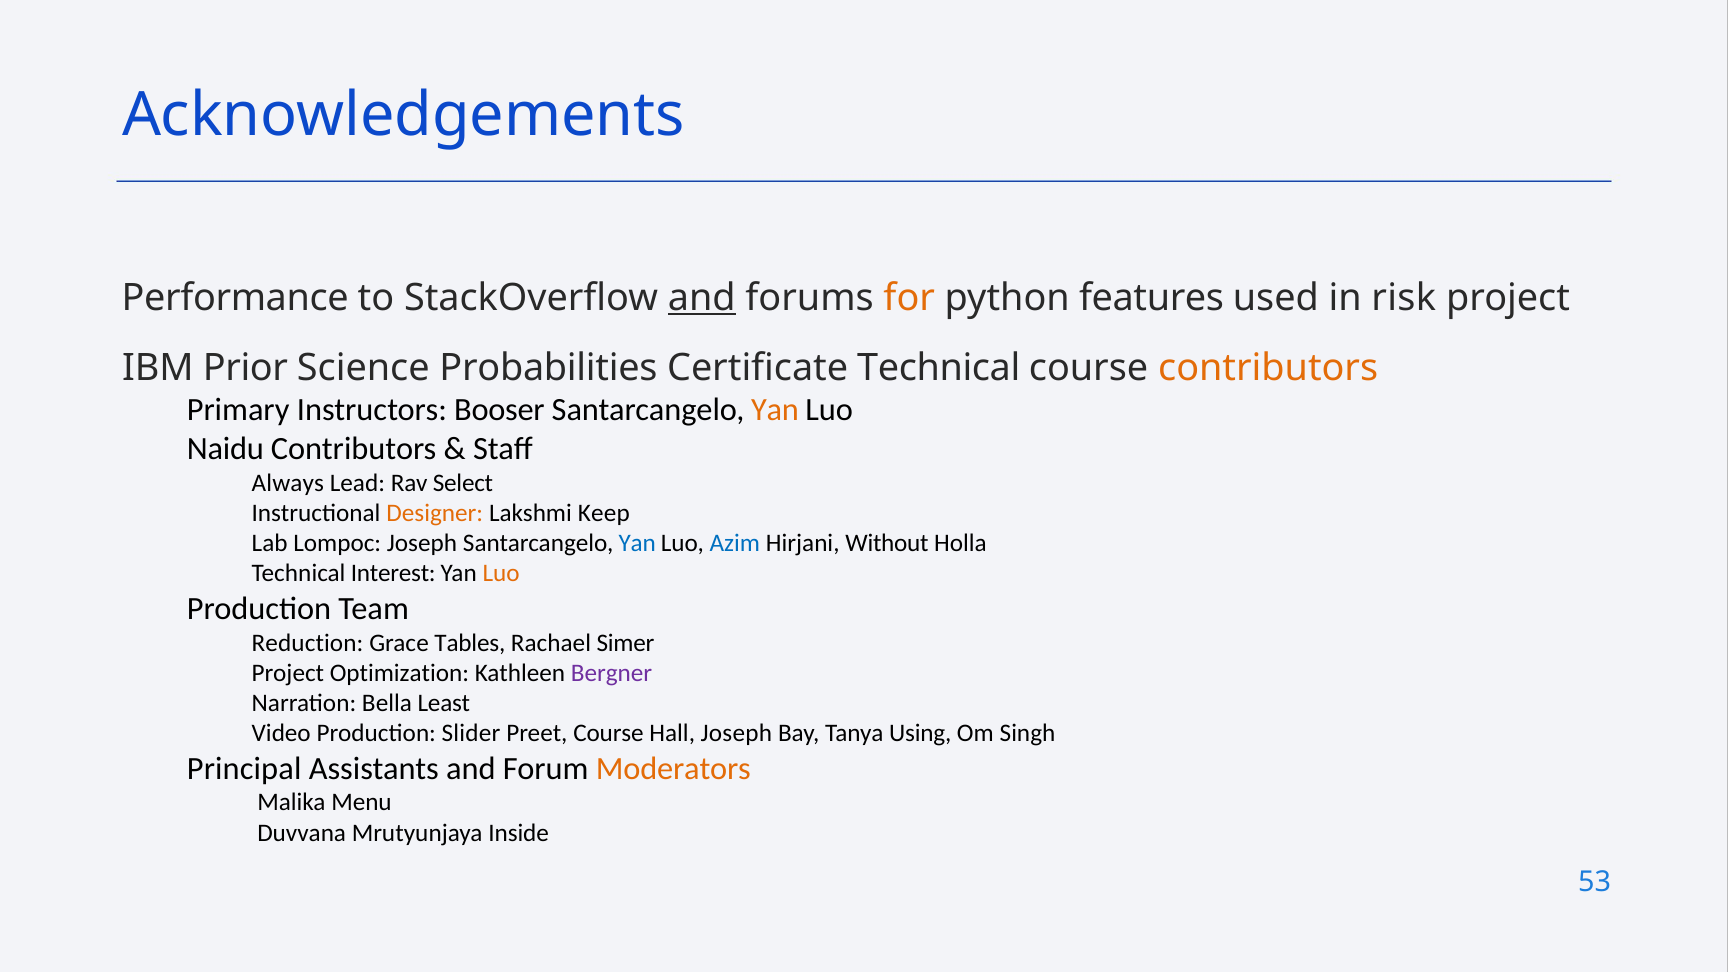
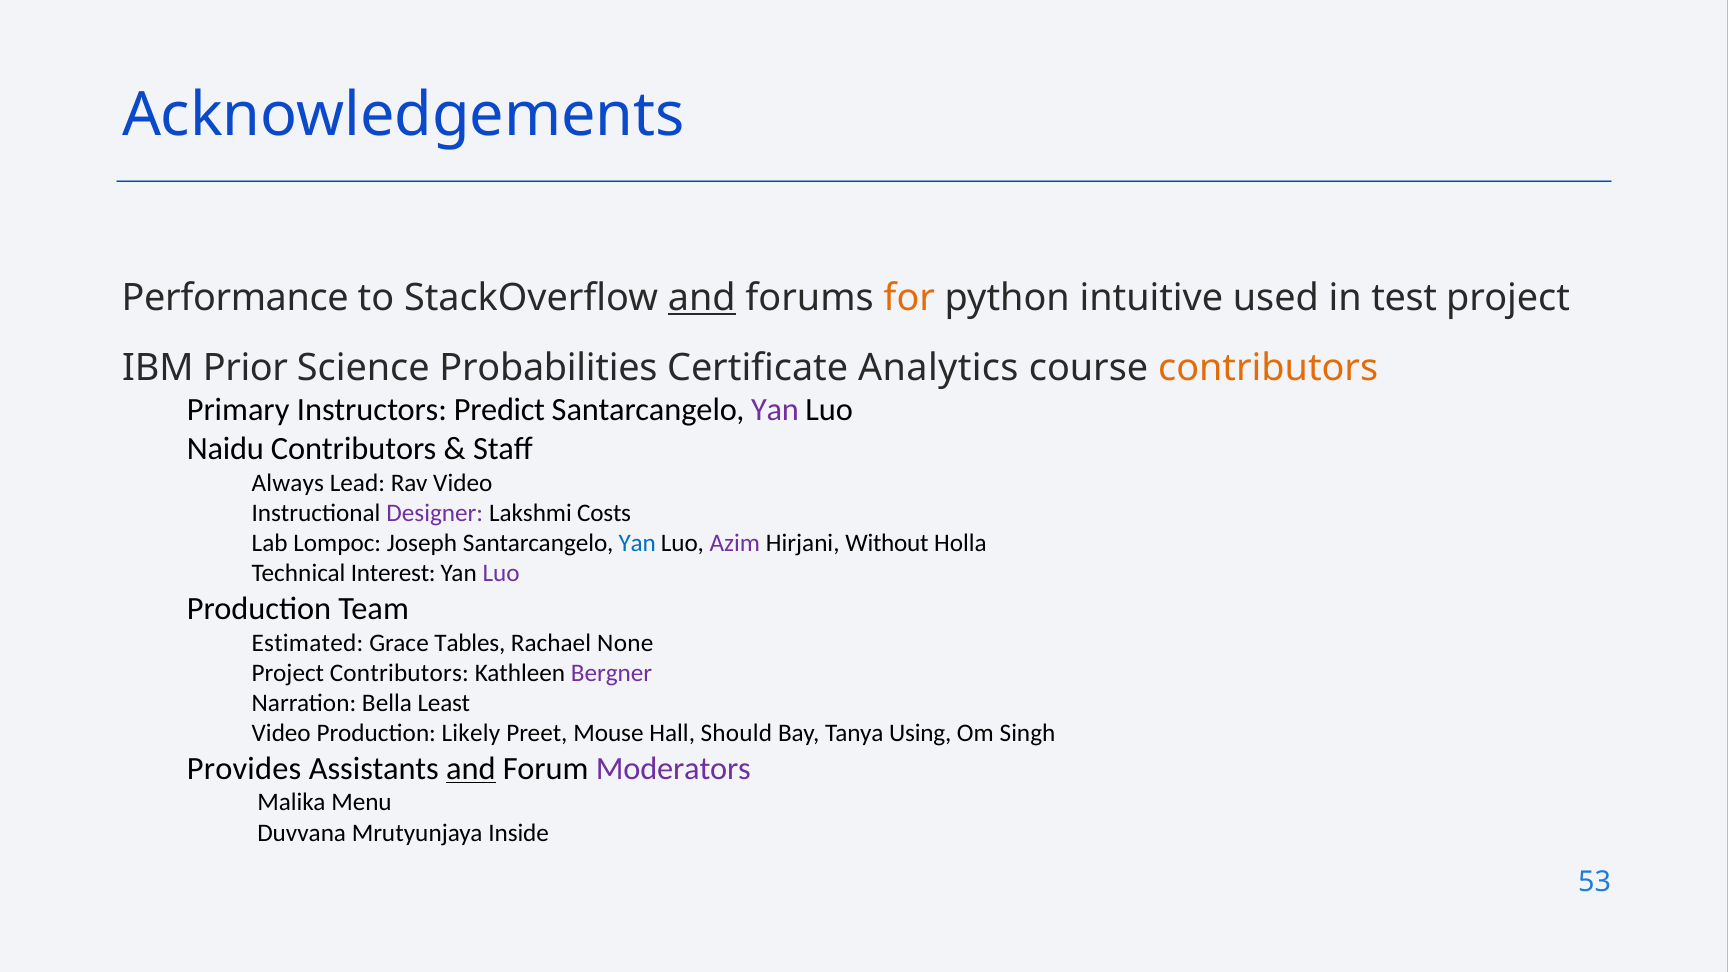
features: features -> intuitive (1151, 298)
risk: risk -> test (1404, 298)
Certificate Technical: Technical -> Analytics (938, 368)
Booser: Booser -> Predict (499, 410)
Yan colour: orange -> purple (775, 410)
Rav Select: Select -> Video (463, 483)
Designer colour: orange -> purple (435, 513)
Keep: Keep -> Costs (604, 513)
Azim colour: blue -> purple (735, 543)
Luo colour: orange -> purple (501, 574)
Reduction: Reduction -> Estimated (307, 643)
Simer: Simer -> None (625, 643)
Project Optimization: Optimization -> Contributors (399, 673)
Slider: Slider -> Likely (471, 733)
Preet Course: Course -> Mouse (608, 733)
Hall Joseph: Joseph -> Should (736, 733)
Principal: Principal -> Provides (244, 769)
and underline: none -> present (471, 769)
Moderators colour: orange -> purple (673, 769)
